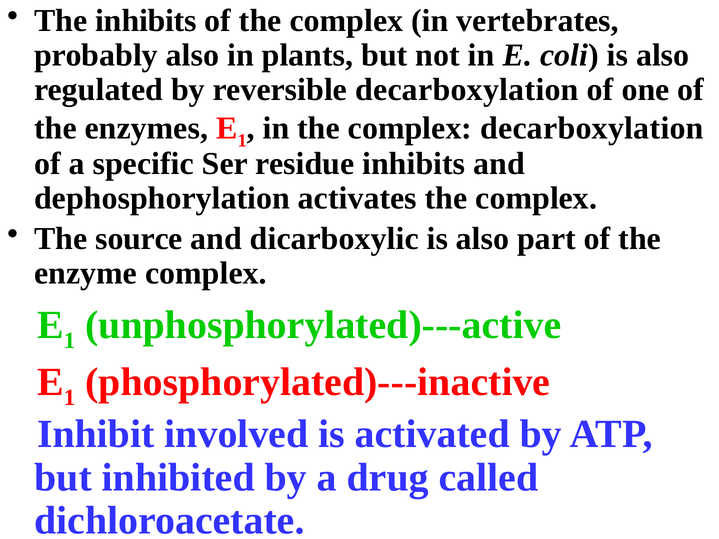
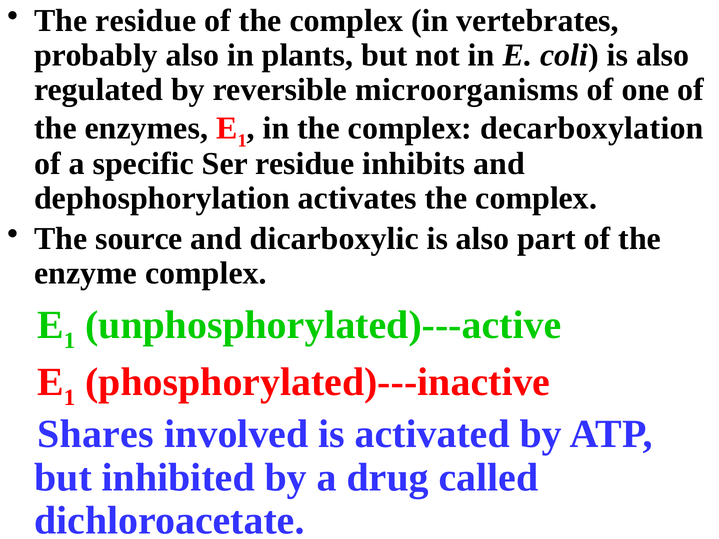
The inhibits: inhibits -> residue (146, 21)
reversible decarboxylation: decarboxylation -> microorganisms (467, 90)
Inhibit: Inhibit -> Shares (96, 434)
